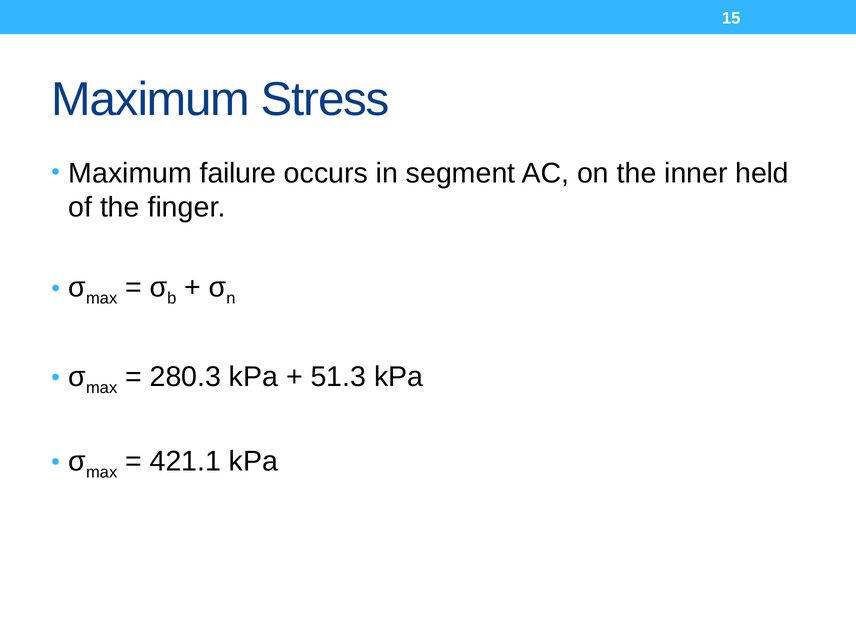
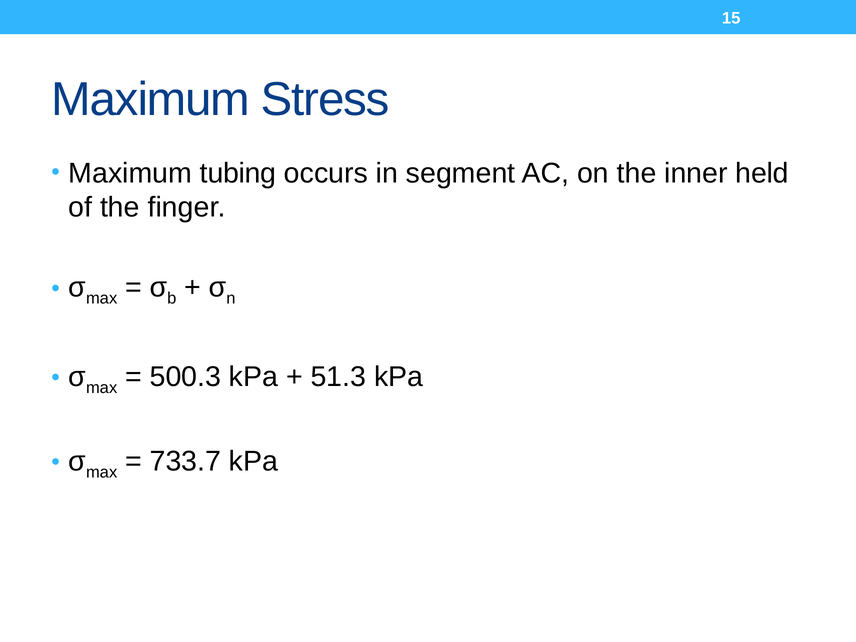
failure: failure -> tubing (238, 173)
280.3: 280.3 -> 500.3 (185, 377)
421.1: 421.1 -> 733.7 (185, 461)
